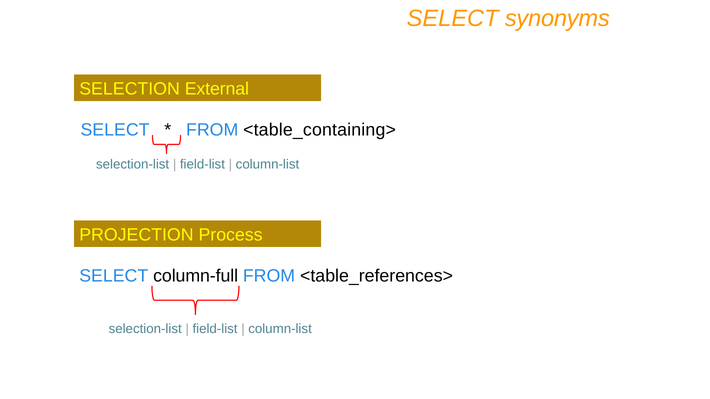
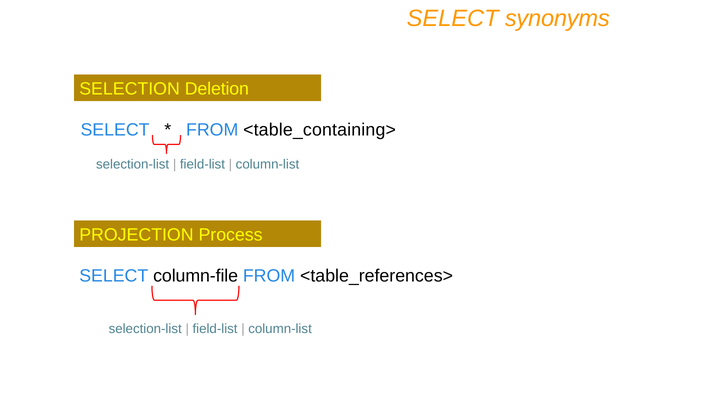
External: External -> Deletion (217, 89)
column-full: column-full -> column-file (196, 276)
